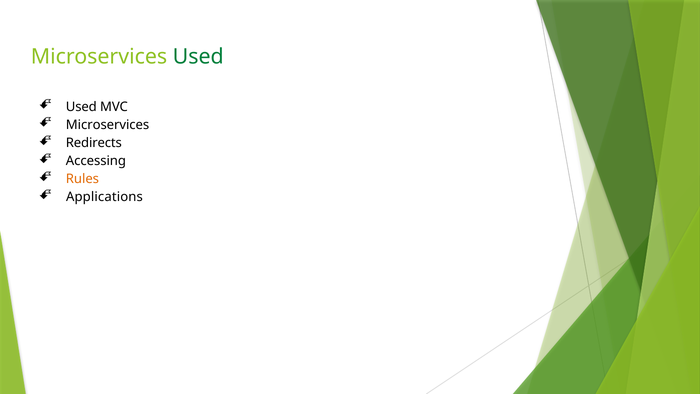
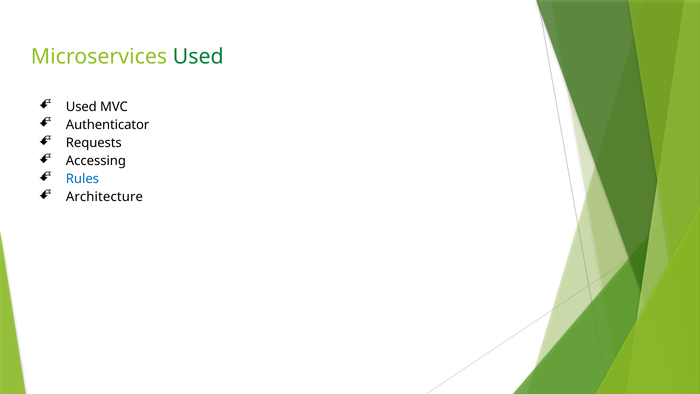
Microservices: Microservices -> Authenticator (108, 125)
Redirects: Redirects -> Requests (94, 143)
Rules colour: orange -> blue (82, 179)
Applications: Applications -> Architecture (104, 197)
